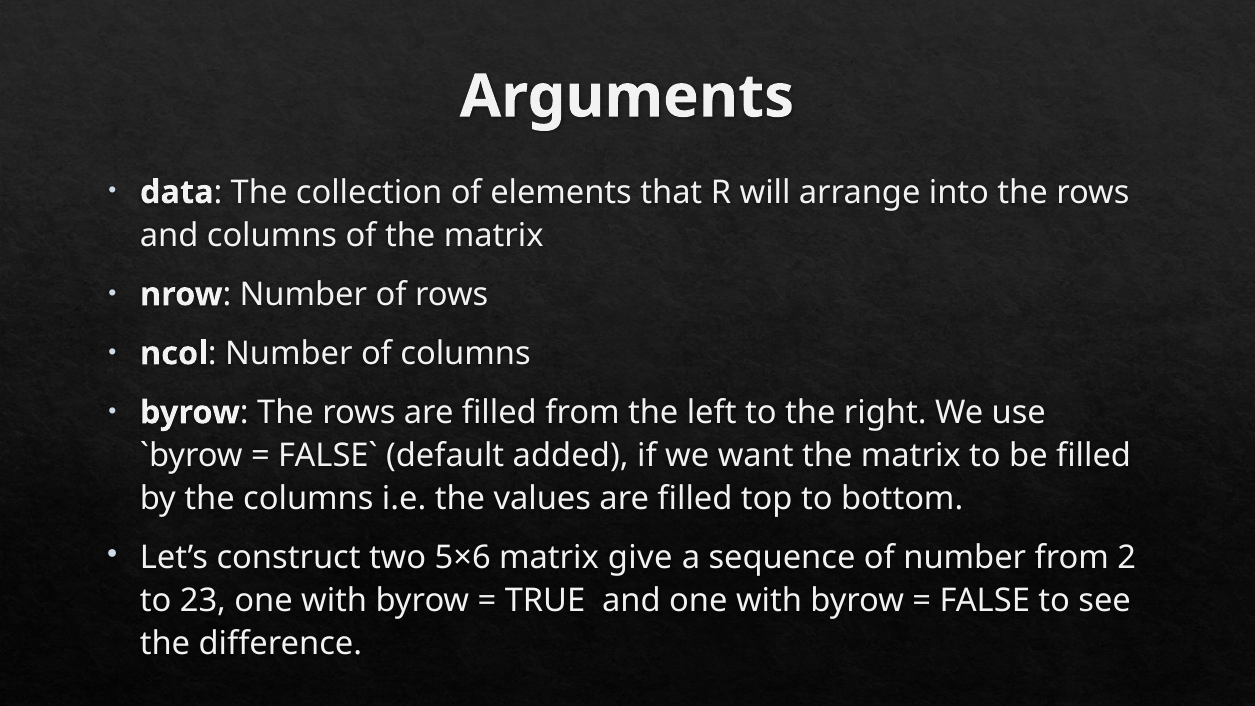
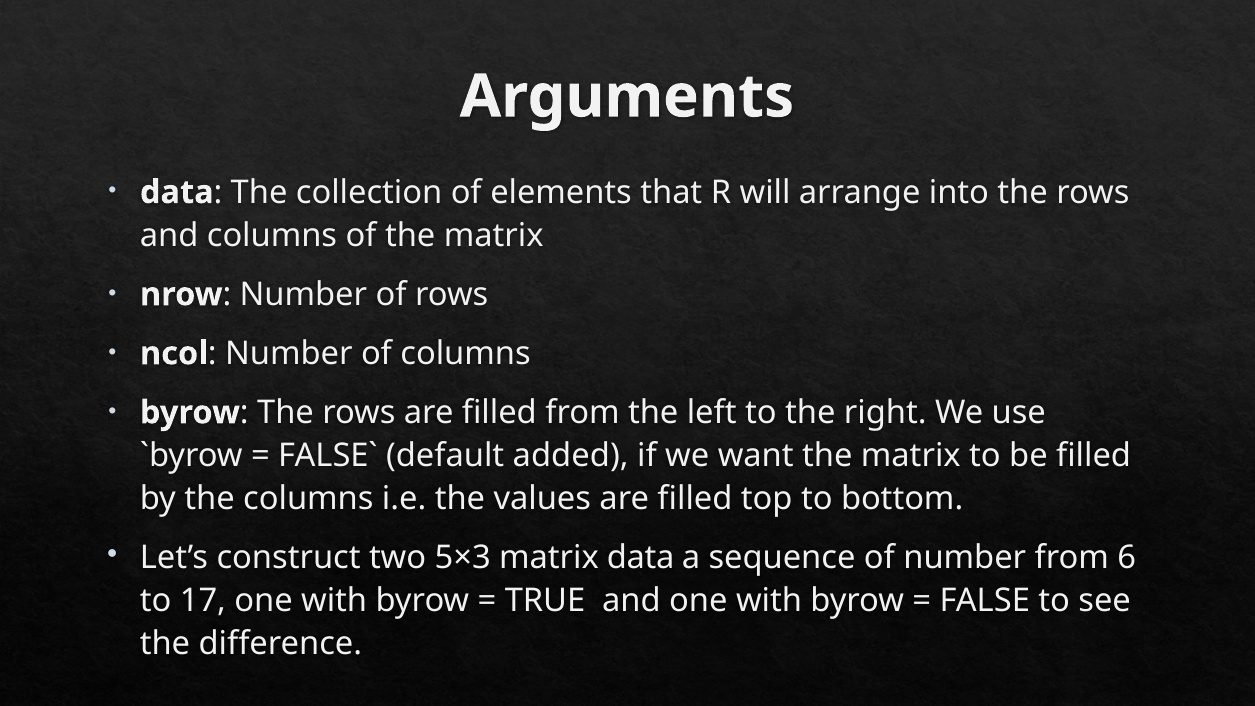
5×6: 5×6 -> 5×3 (463, 558)
matrix give: give -> data (641, 558)
2: 2 -> 6 (1127, 558)
23: 23 -> 17 (203, 601)
